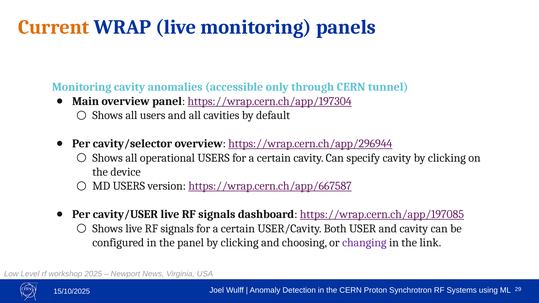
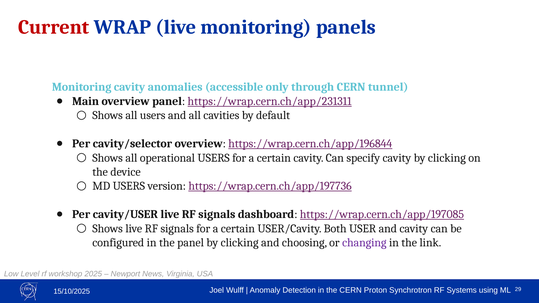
Current colour: orange -> red (54, 27)
https://wrap.cern.ch/app/197304: https://wrap.cern.ch/app/197304 -> https://wrap.cern.ch/app/231311 (270, 101)
https://wrap.cern.ch/app/296944: https://wrap.cern.ch/app/296944 -> https://wrap.cern.ch/app/196844 (310, 144)
https://wrap.cern.ch/app/667587: https://wrap.cern.ch/app/667587 -> https://wrap.cern.ch/app/197736 (270, 186)
